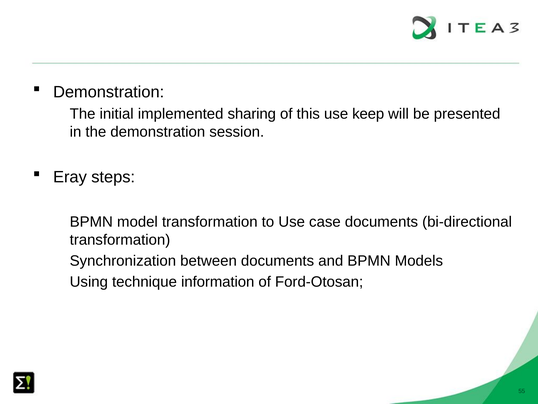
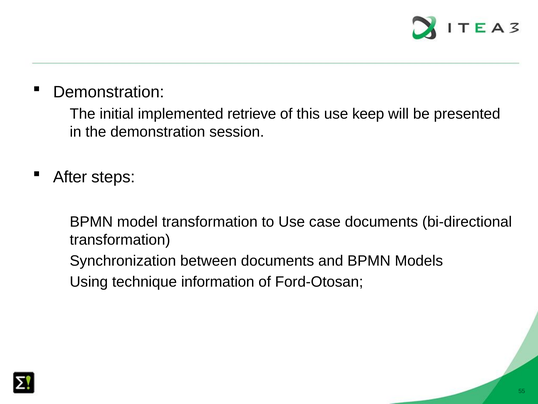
sharing: sharing -> retrieve (252, 114)
Eray: Eray -> After (70, 177)
